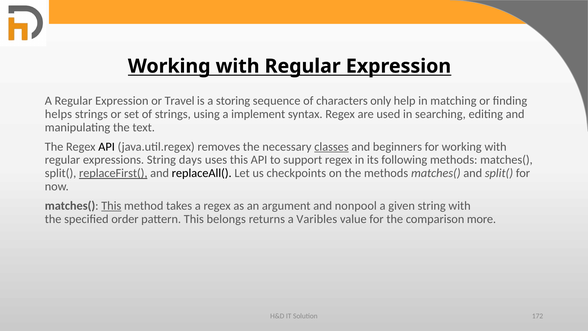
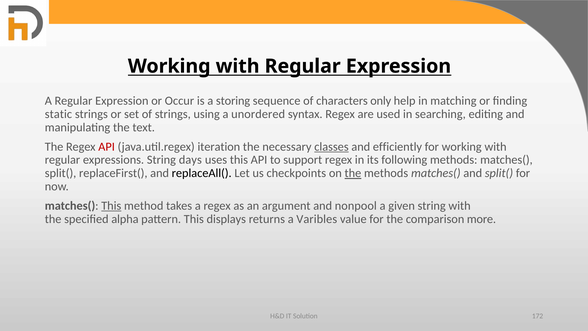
Travel: Travel -> Occur (179, 101)
helps: helps -> static (58, 114)
implement: implement -> unordered (258, 114)
API colour: black -> red (107, 147)
removes: removes -> iteration (219, 147)
beginners: beginners -> efficiently (397, 147)
replaceFirst( underline: present -> none (113, 173)
the underline: none -> present (353, 173)
order: order -> alpha (125, 219)
belongs: belongs -> displays (226, 219)
